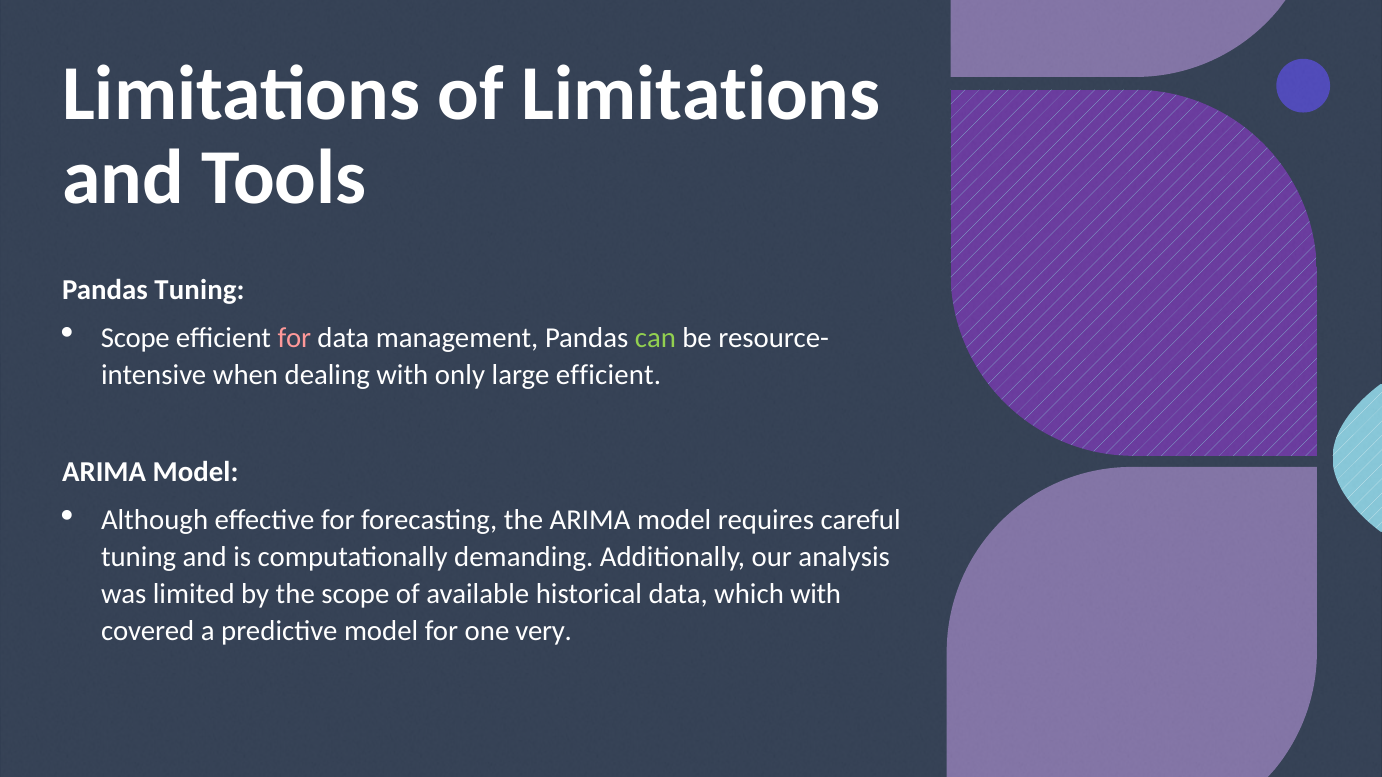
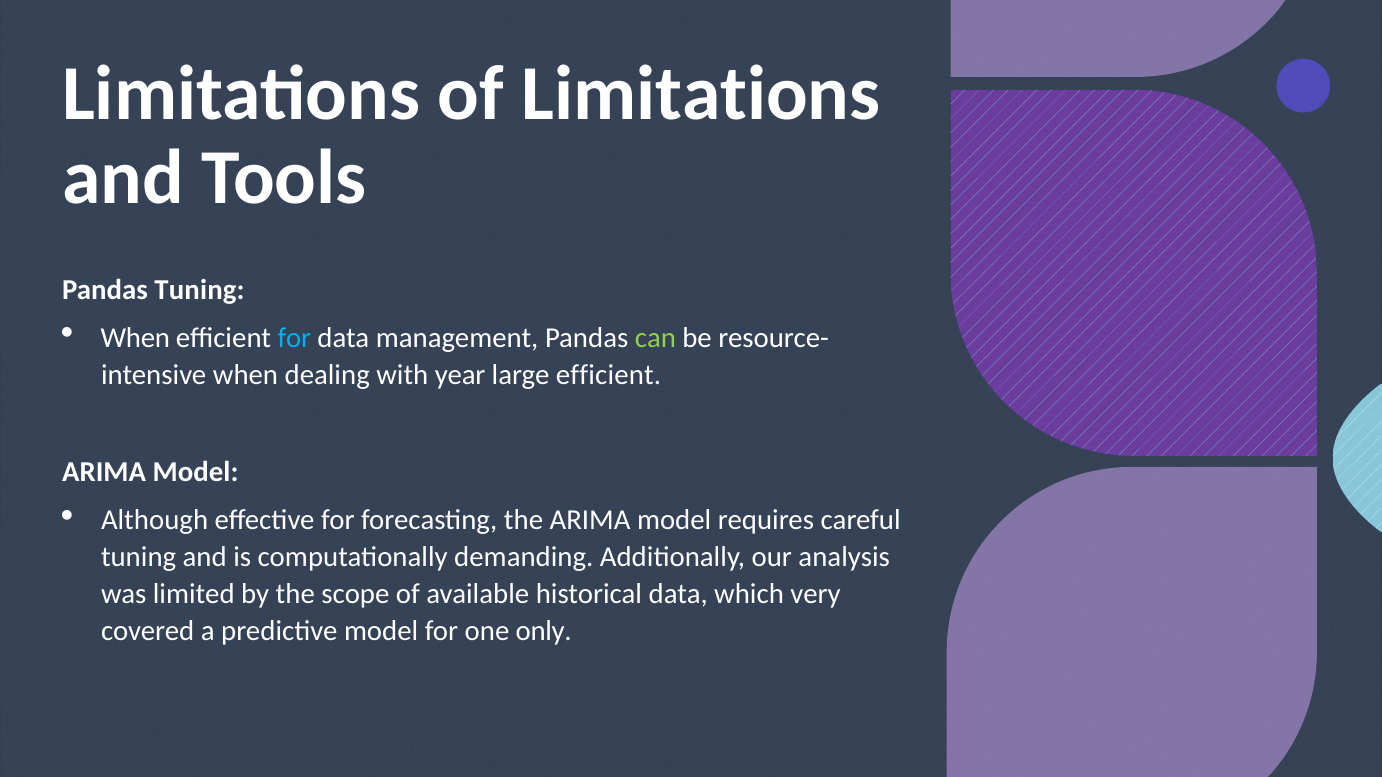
Scope: Scope -> When (135, 338)
for colour: pink -> light blue (294, 338)
only: only -> year (460, 375)
which with: with -> very (815, 595)
very: very -> only (544, 631)
